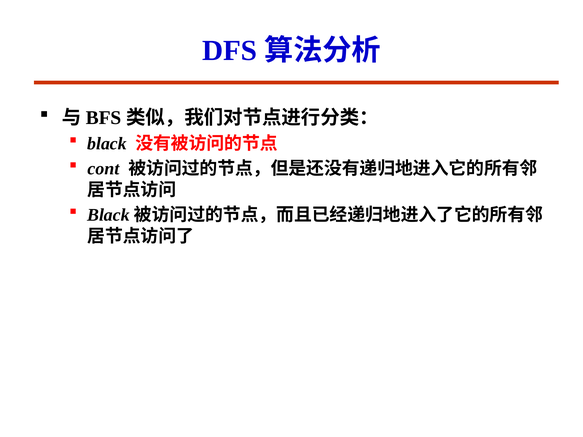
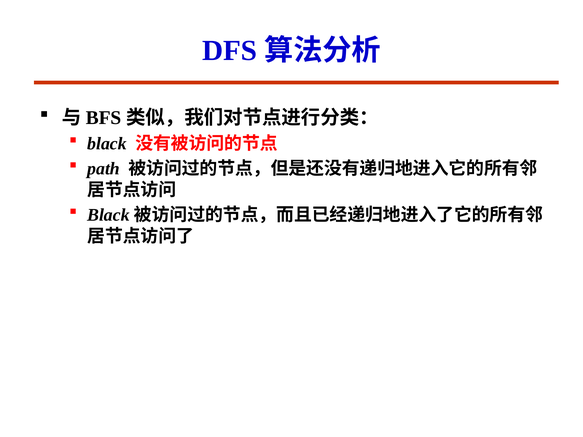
cont: cont -> path (104, 169)
